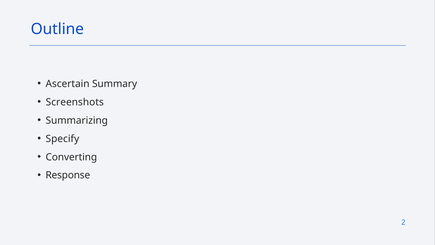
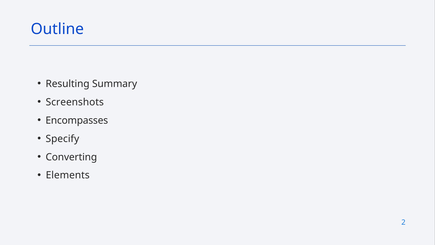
Ascertain: Ascertain -> Resulting (68, 84)
Summarizing: Summarizing -> Encompasses (77, 120)
Response: Response -> Elements (68, 175)
